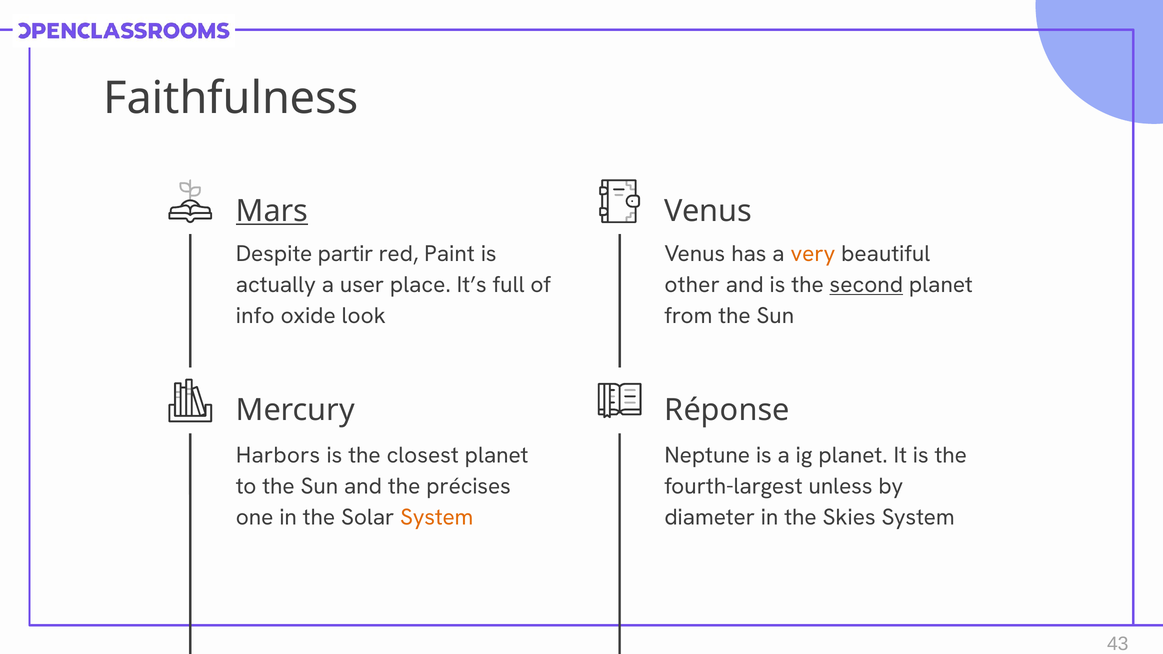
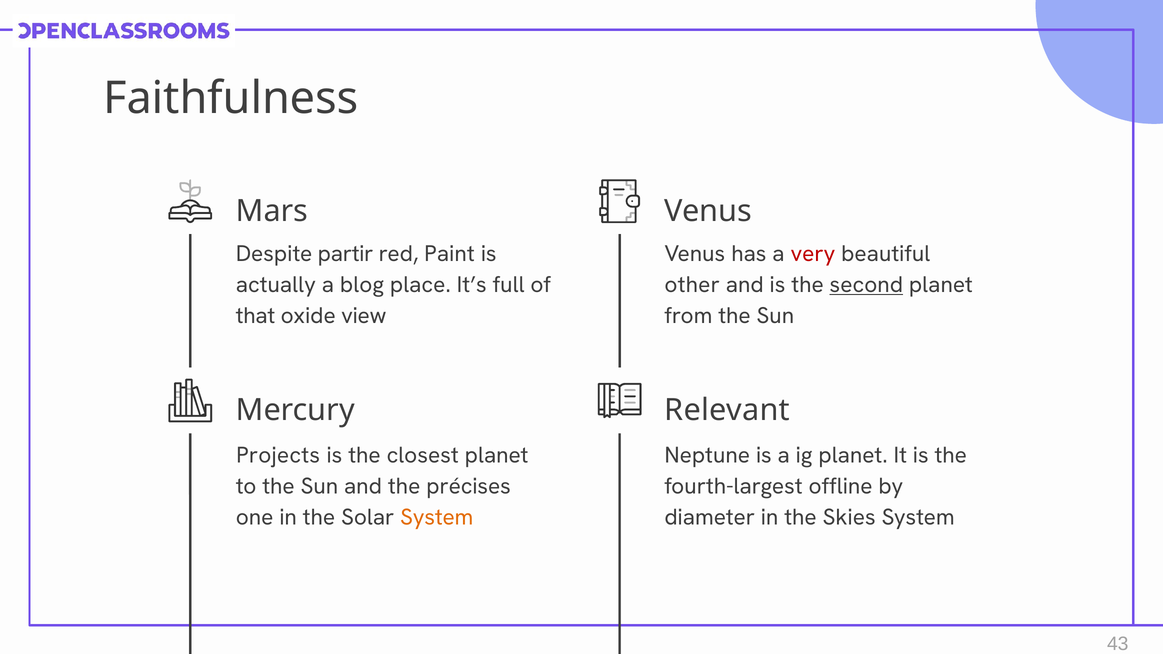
Mars underline: present -> none (272, 211)
very colour: orange -> red (813, 254)
user: user -> blog (362, 285)
info: info -> that (255, 316)
look: look -> view (364, 316)
Réponse: Réponse -> Relevant (727, 410)
Harbors: Harbors -> Projects (278, 455)
unless: unless -> offline (841, 486)
